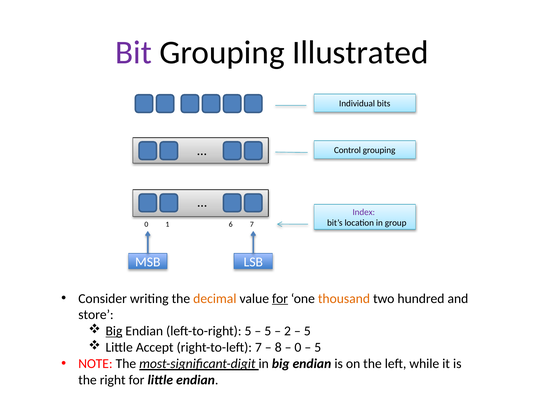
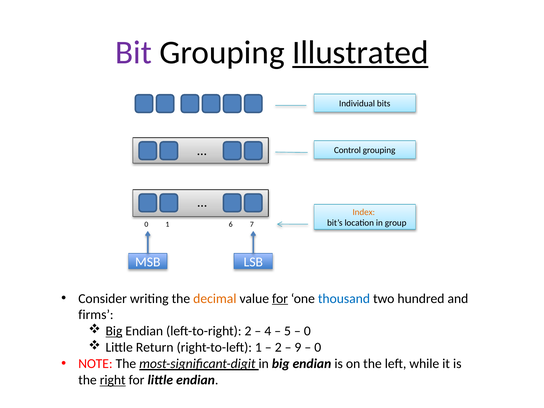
Illustrated underline: none -> present (360, 53)
Index colour: purple -> orange (364, 212)
thousand colour: orange -> blue (344, 299)
store: store -> firms (96, 315)
left-to-right 5: 5 -> 2 (248, 331)
5: 5 -> 4 (268, 331)
2: 2 -> 5 (288, 331)
5: 5 -> 0 (307, 331)
Accept: Accept -> Return (155, 347)
right-to-left 7: 7 -> 1 (258, 347)
8: 8 -> 2 (278, 347)
0: 0 -> 9 (298, 347)
5: 5 -> 0 (318, 347)
right underline: none -> present (113, 380)
